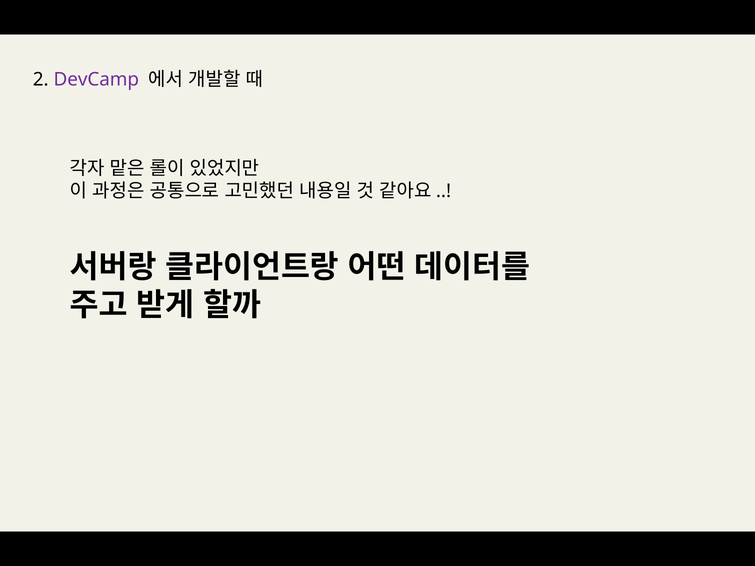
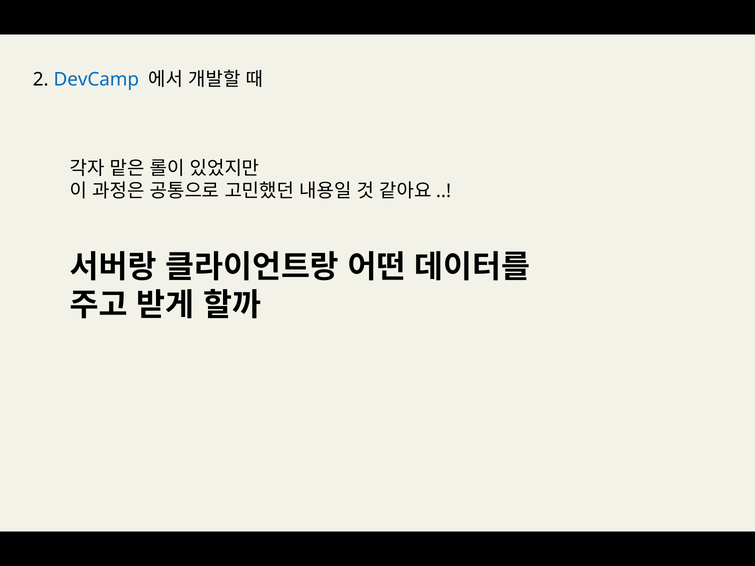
DevCamp colour: purple -> blue (96, 79)
